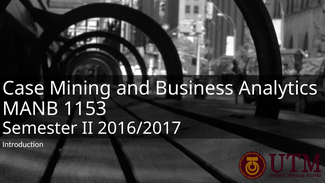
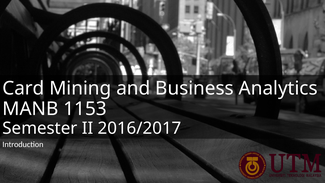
Case: Case -> Card (23, 88)
